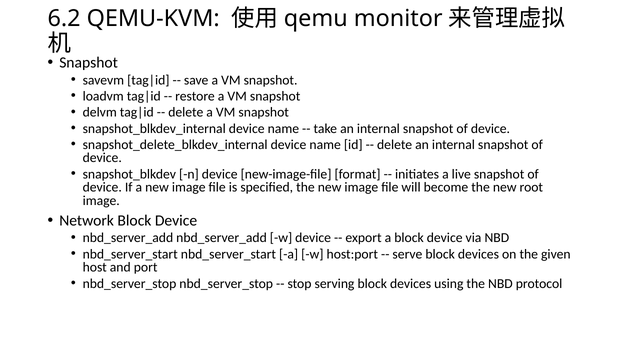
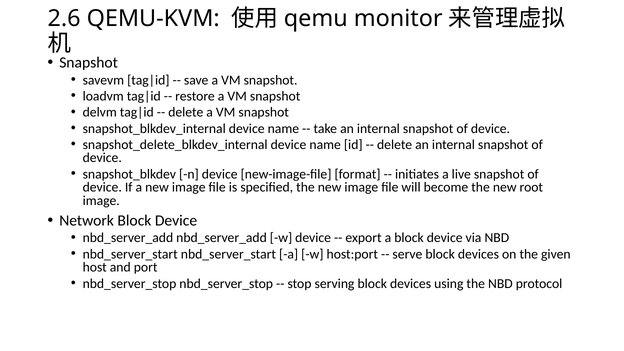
6.2: 6.2 -> 2.6 (64, 18)
